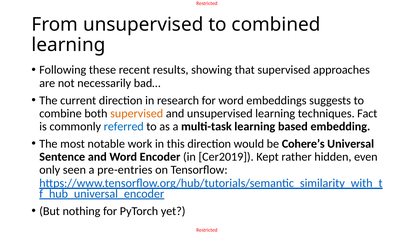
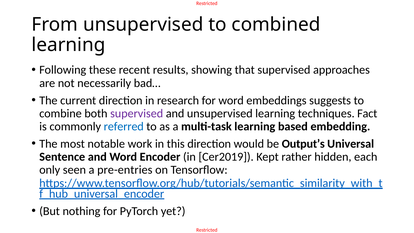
supervised colour: orange -> purple (137, 113)
Cohere’s: Cohere’s -> Output’s (303, 144)
even: even -> each (366, 157)
